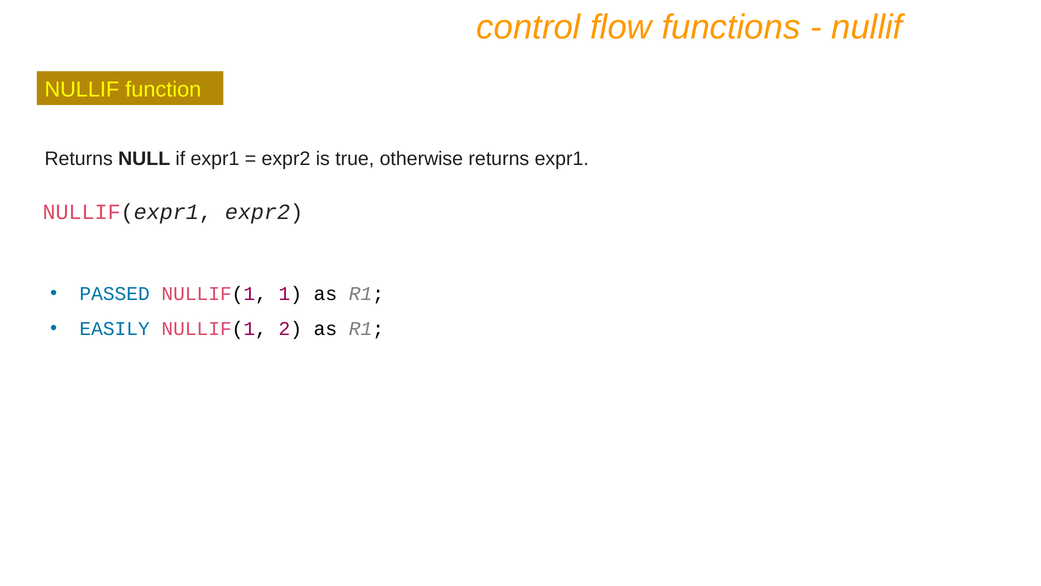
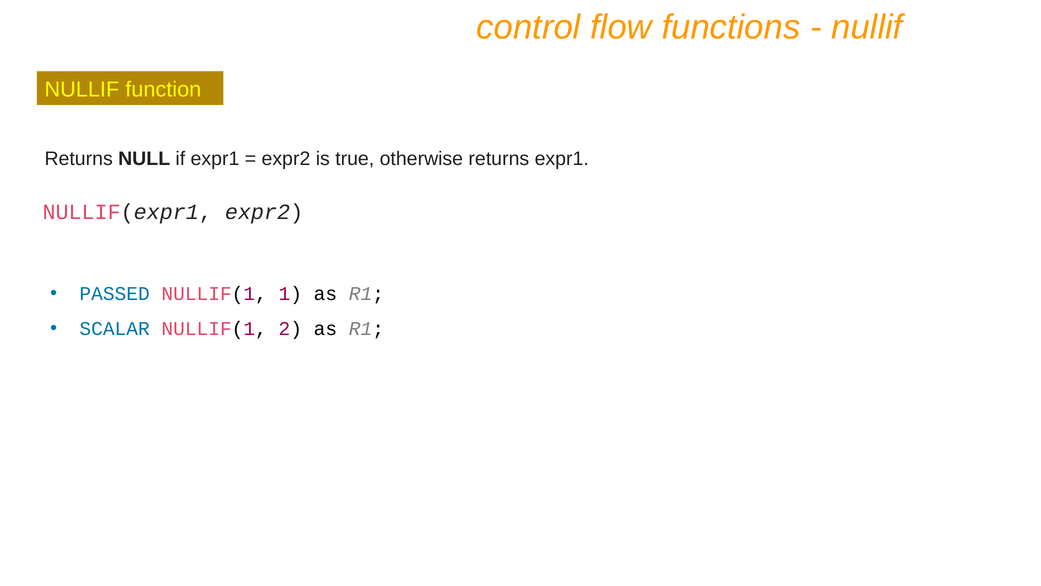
EASILY: EASILY -> SCALAR (115, 329)
